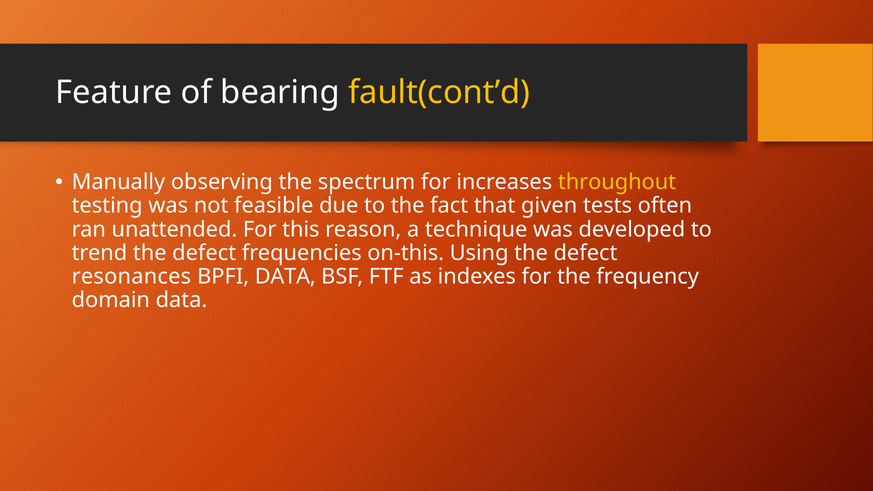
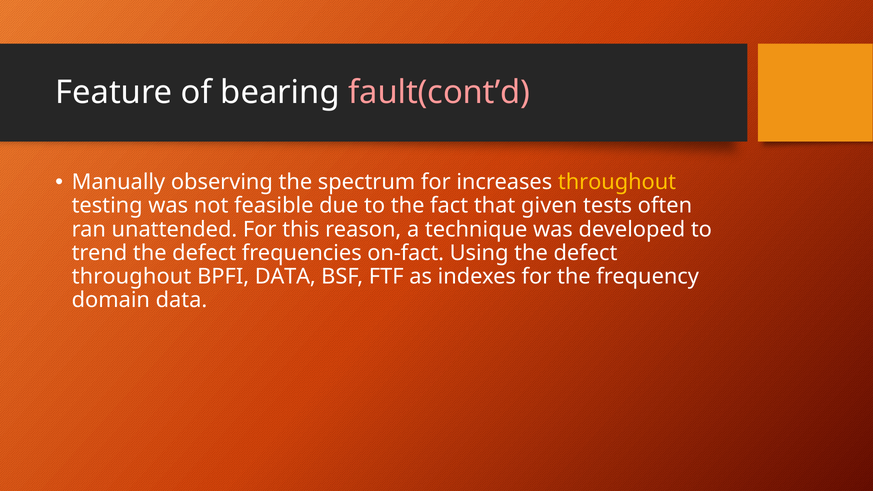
fault(cont’d colour: yellow -> pink (439, 92)
on-this: on-this -> on-fact (406, 253)
resonances: resonances -> throughout (131, 277)
